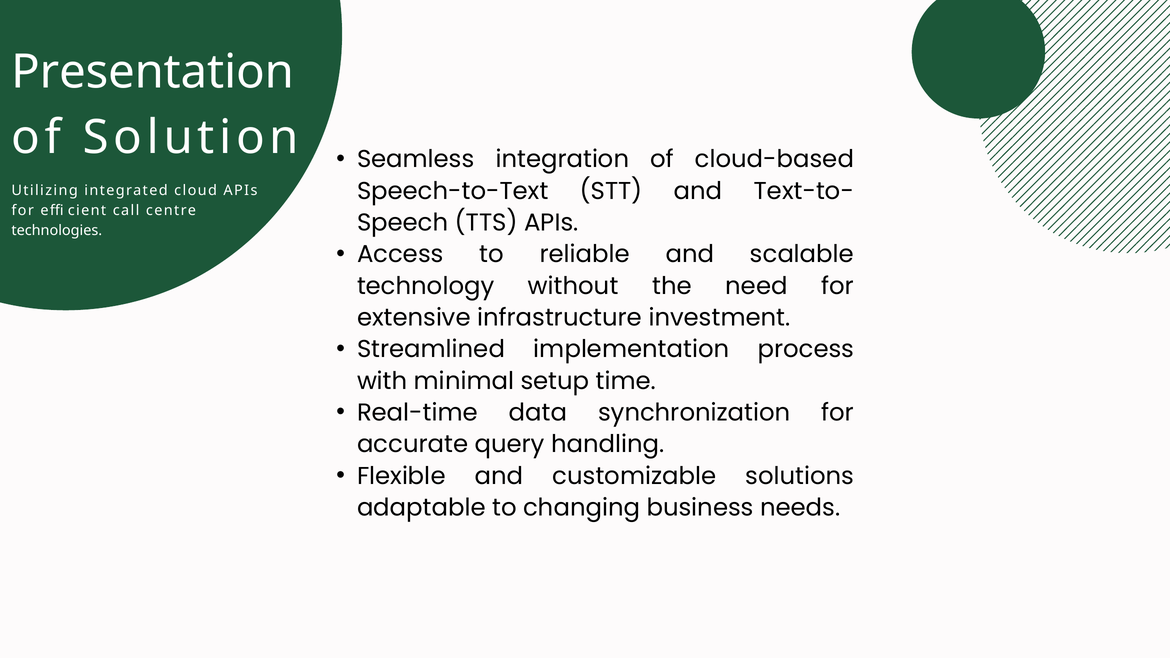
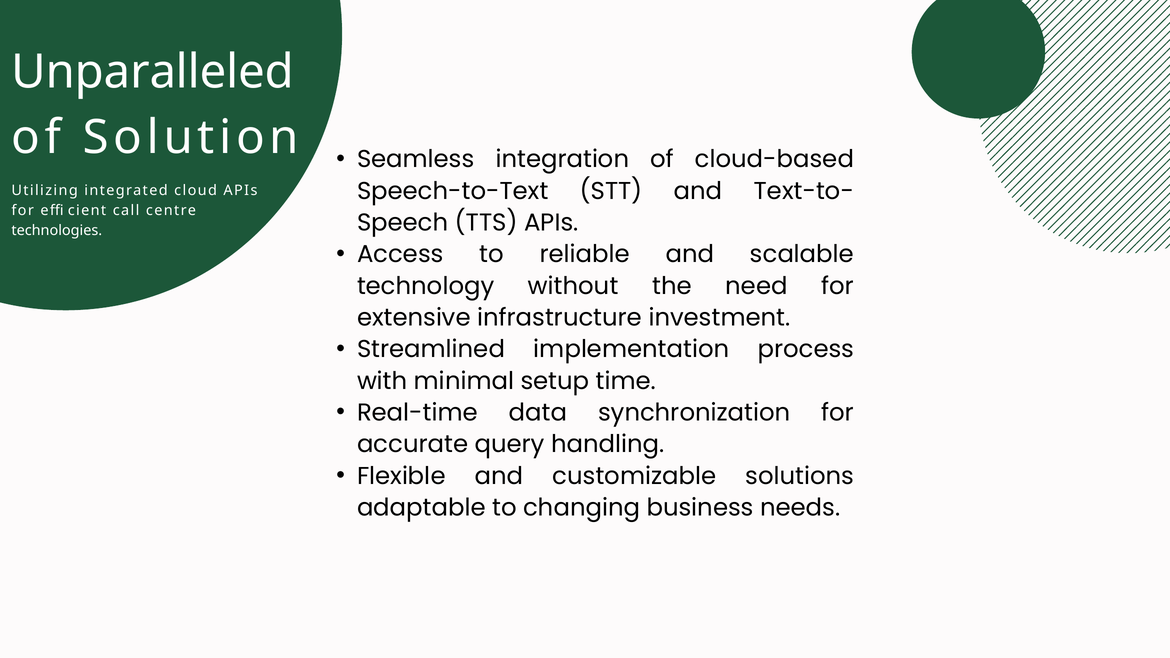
Presentation: Presentation -> Unparalleled (153, 72)
